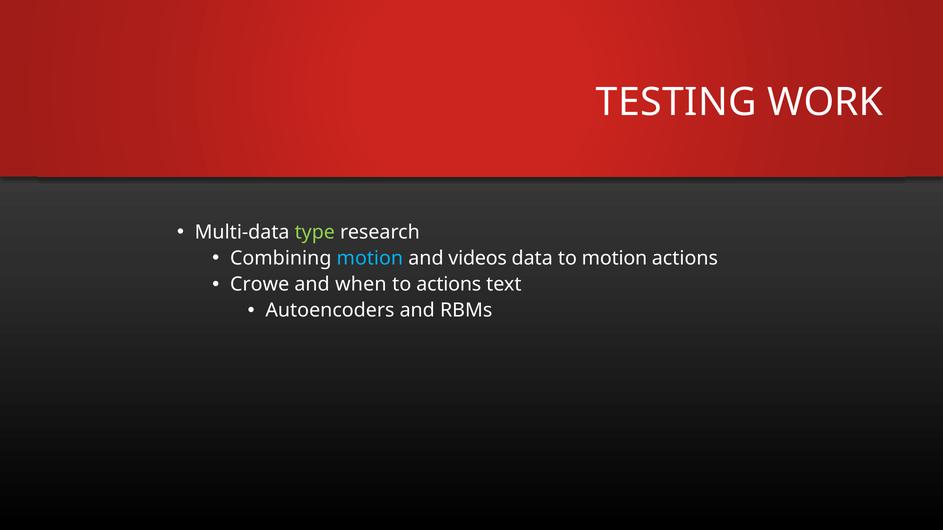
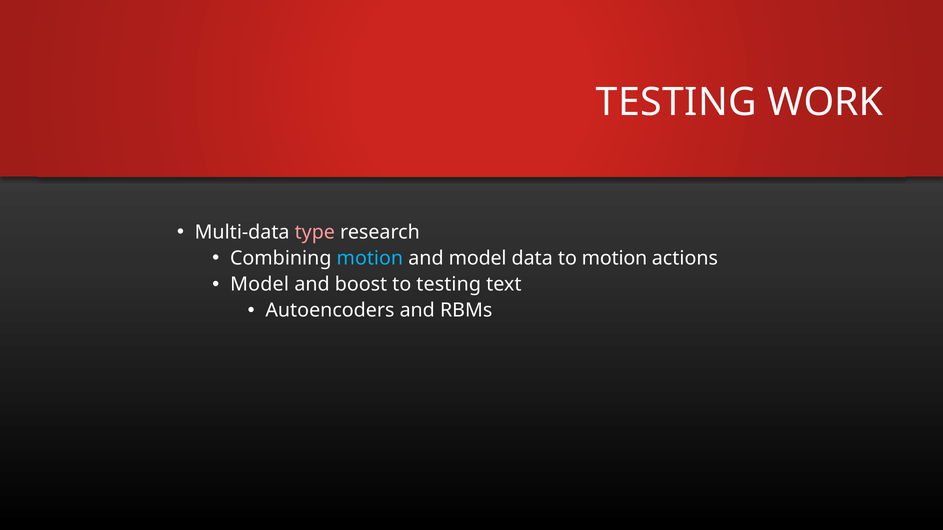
type colour: light green -> pink (315, 232)
and videos: videos -> model (478, 258)
Crowe: Crowe -> Model (260, 285)
when: when -> boost (361, 285)
to actions: actions -> testing (449, 285)
